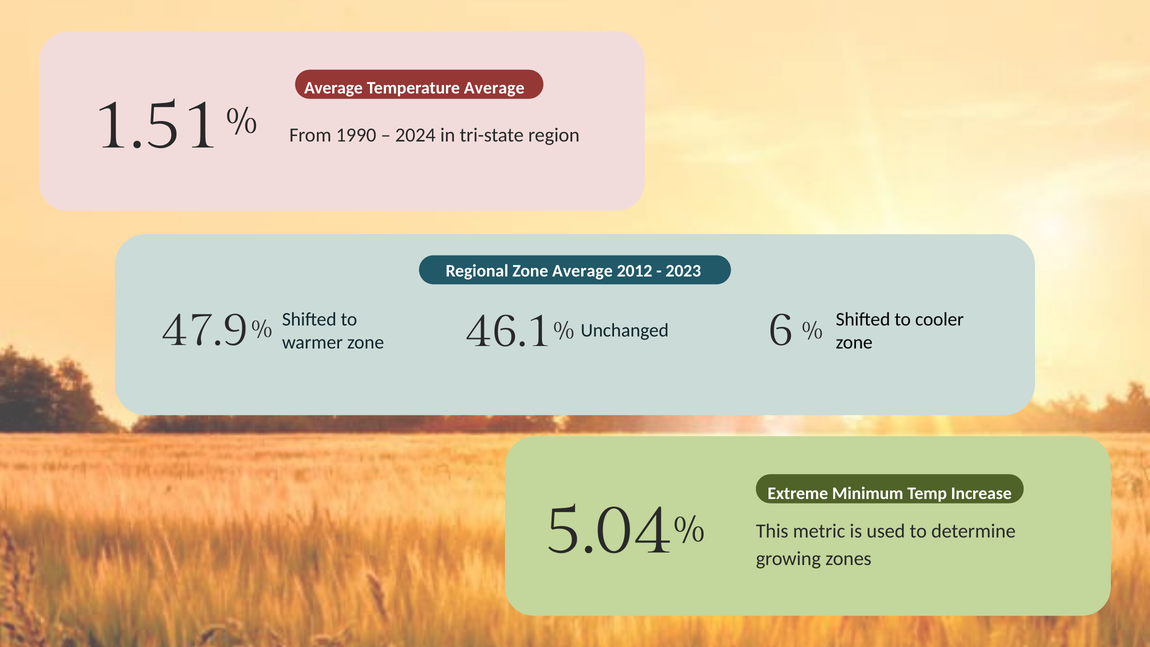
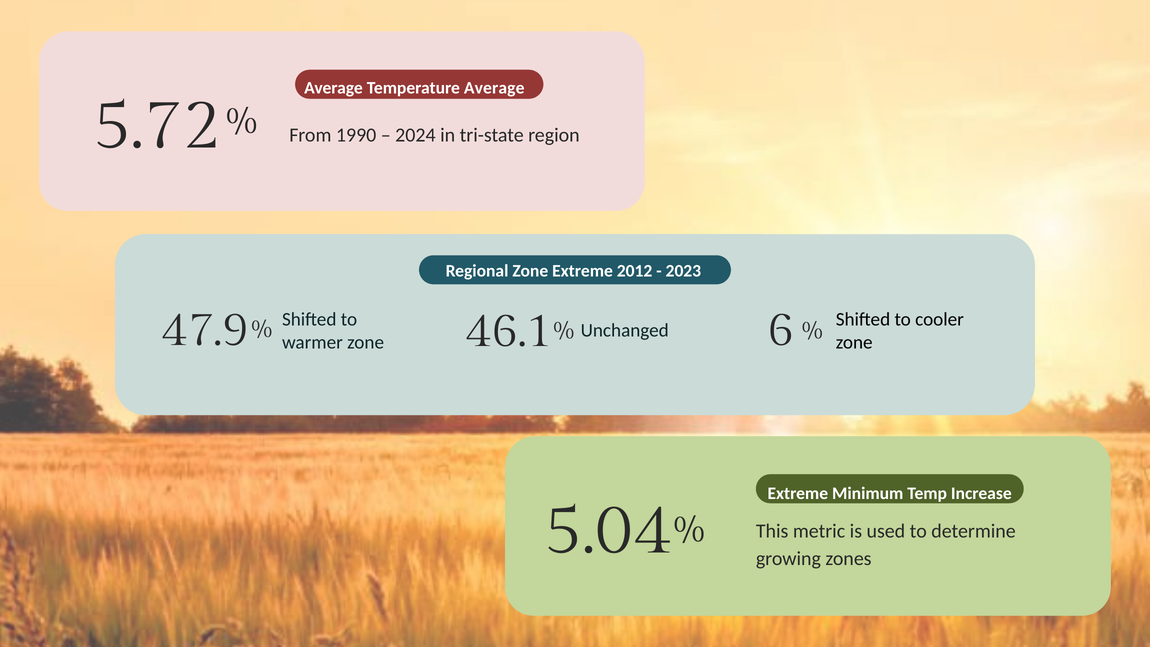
1.51: 1.51 -> 5.72 (157, 125)
Zone Average: Average -> Extreme (583, 271)
